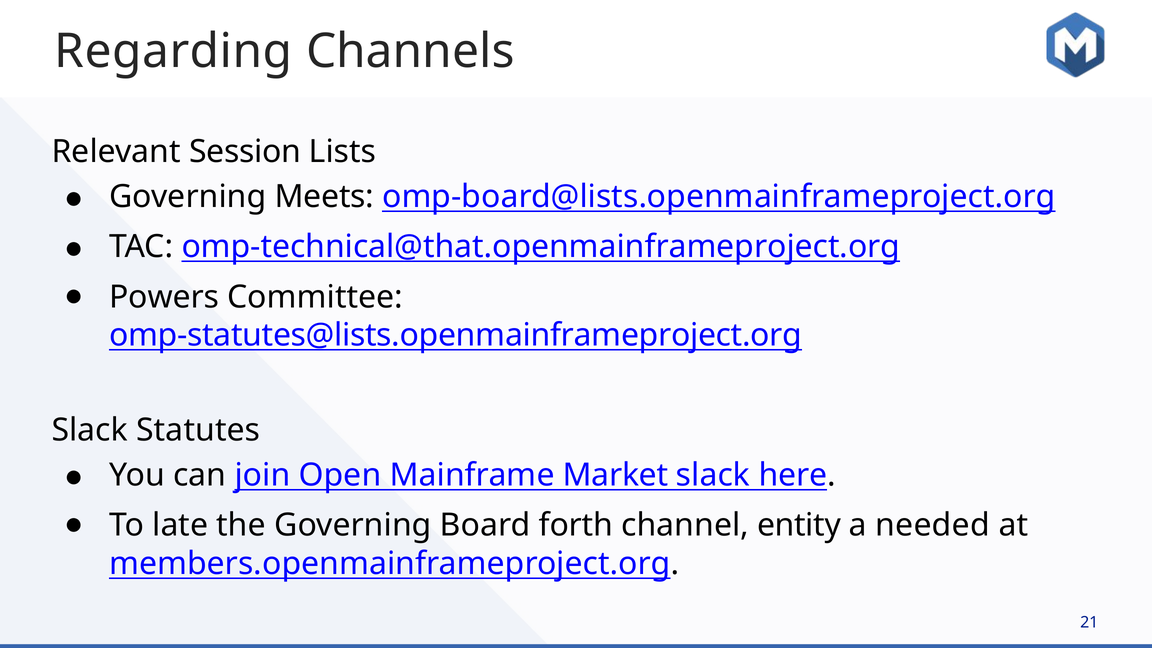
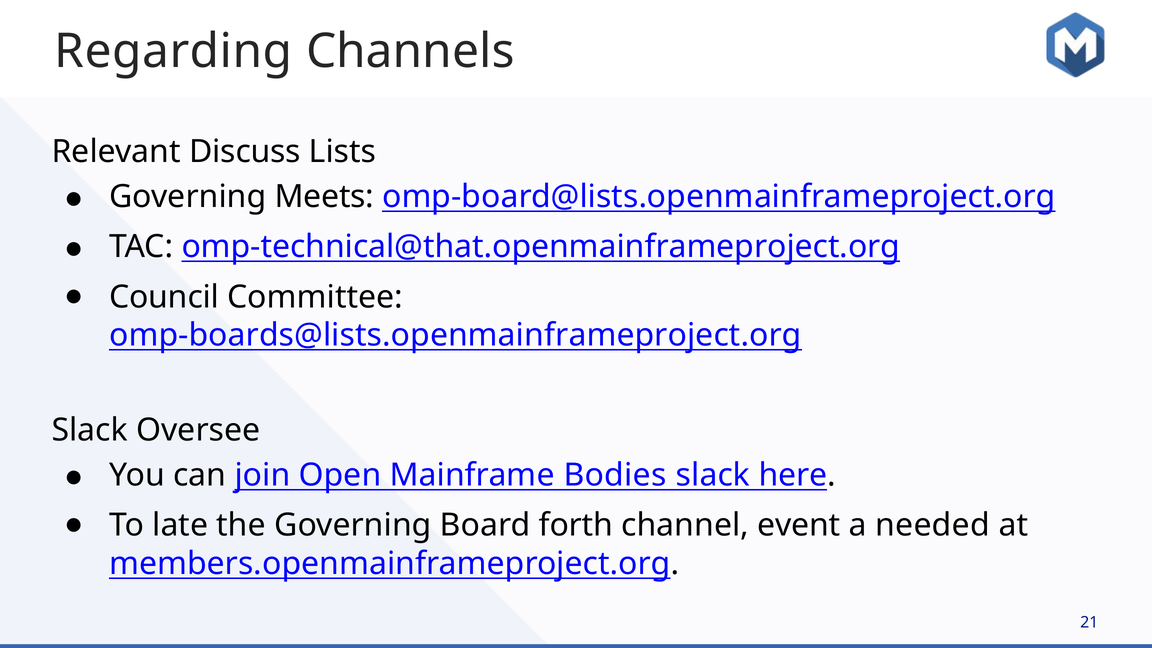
Session: Session -> Discuss (245, 152)
Powers: Powers -> Council (164, 297)
omp-statutes@lists.openmainframeproject.org: omp-statutes@lists.openmainframeproject.org -> omp-boards@lists.openmainframeproject.org (455, 335)
Statutes: Statutes -> Oversee (198, 430)
Market: Market -> Bodies (615, 475)
entity: entity -> event (799, 525)
